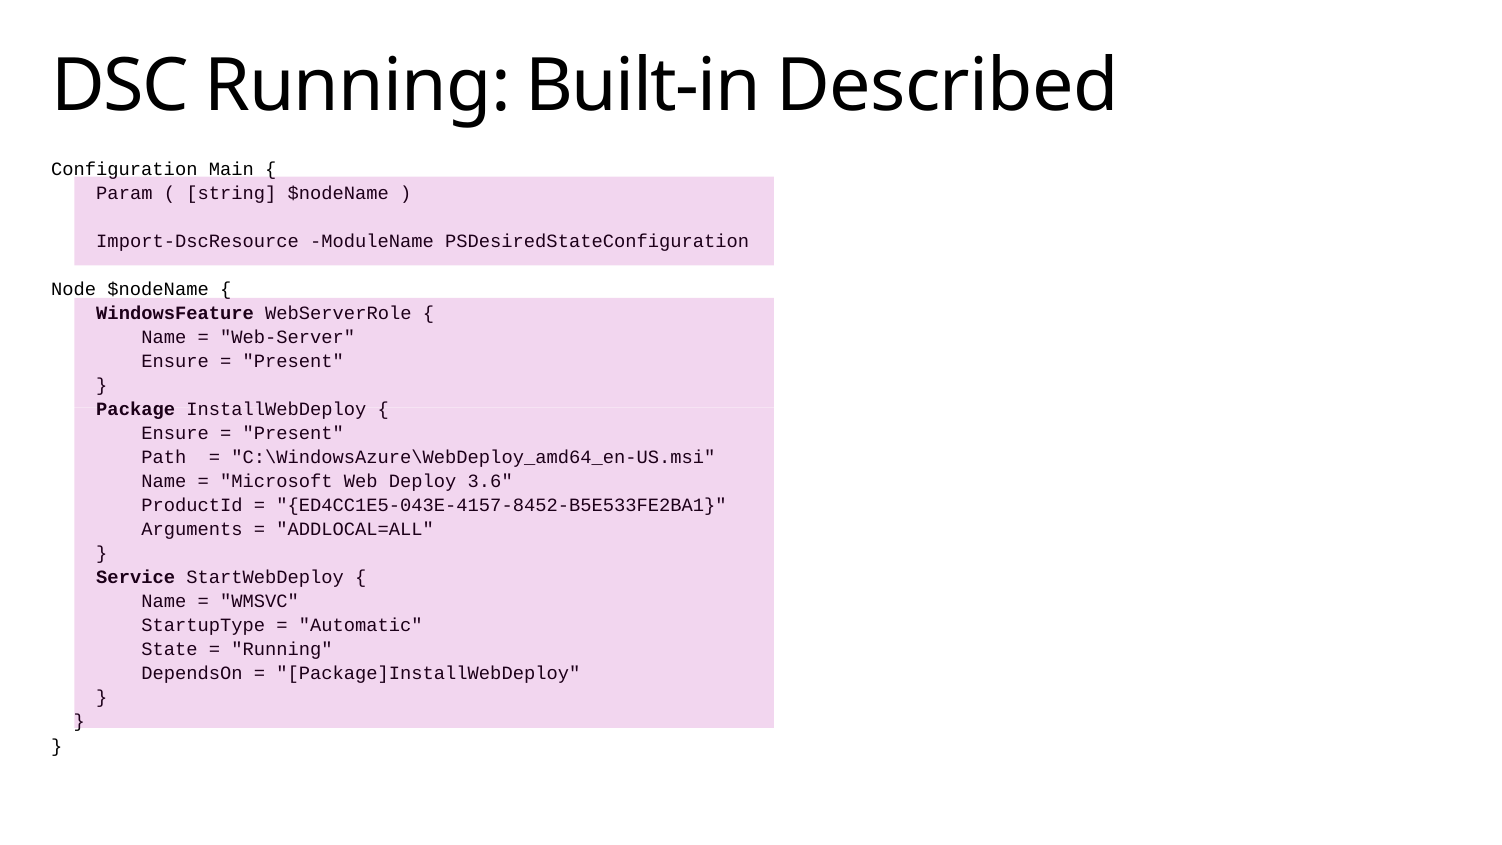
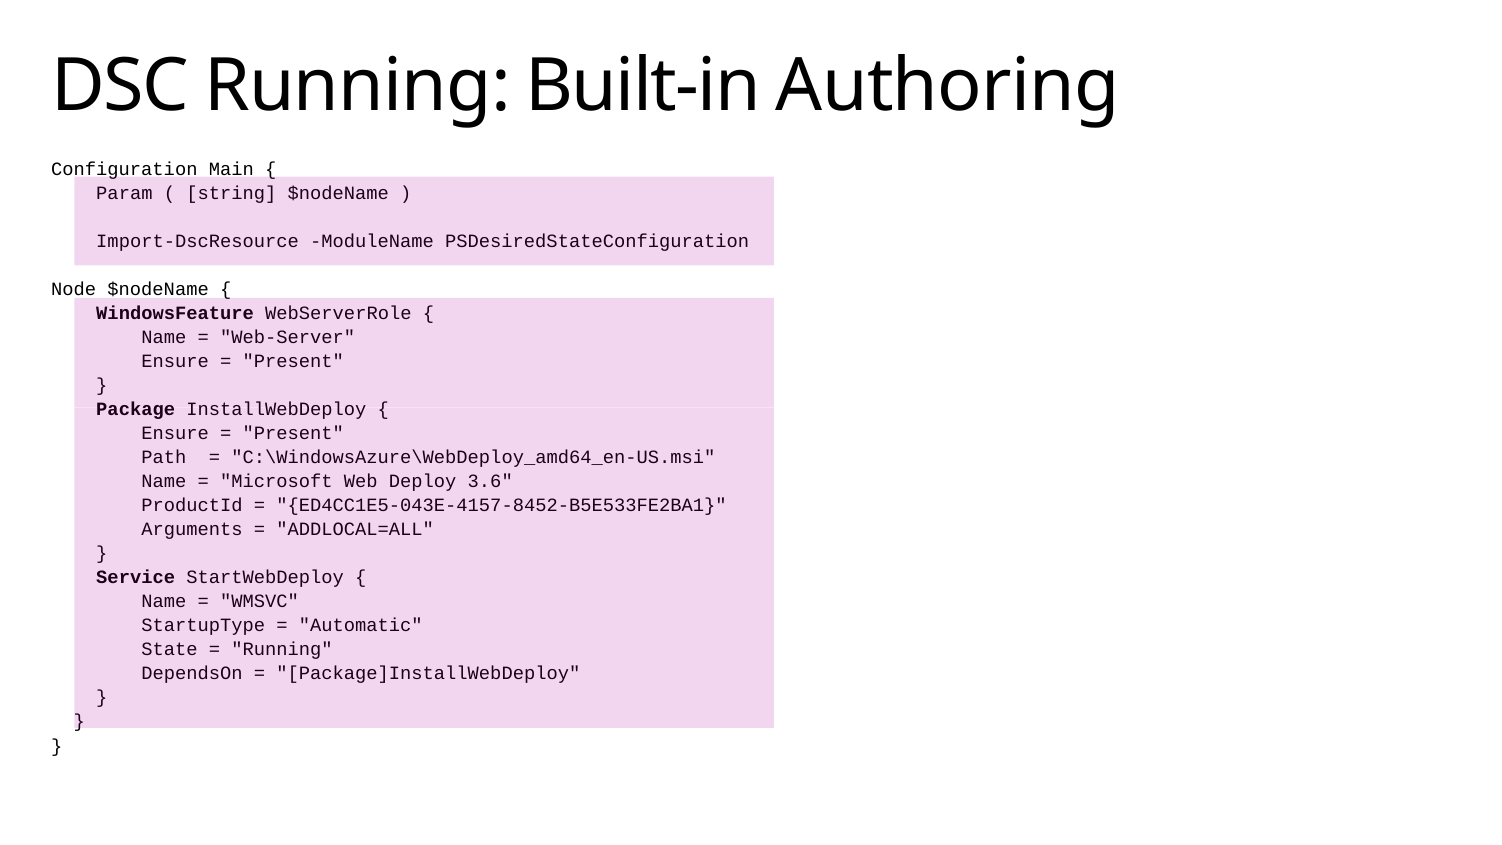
Described: Described -> Authoring (948, 86)
